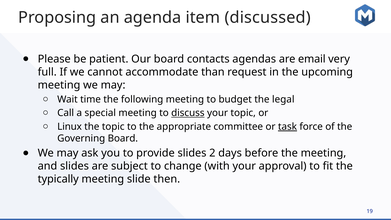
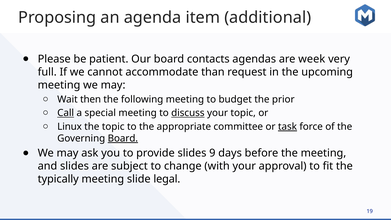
discussed: discussed -> additional (268, 18)
email: email -> week (312, 59)
time: time -> then (91, 99)
legal: legal -> prior (283, 99)
Call underline: none -> present (66, 113)
Board underline: none -> present (123, 138)
2: 2 -> 9 (212, 153)
then: then -> legal (167, 179)
